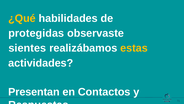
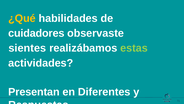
protegidas: protegidas -> cuidadores (36, 33)
estas colour: yellow -> light green (134, 48)
Contactos: Contactos -> Diferentes (104, 92)
